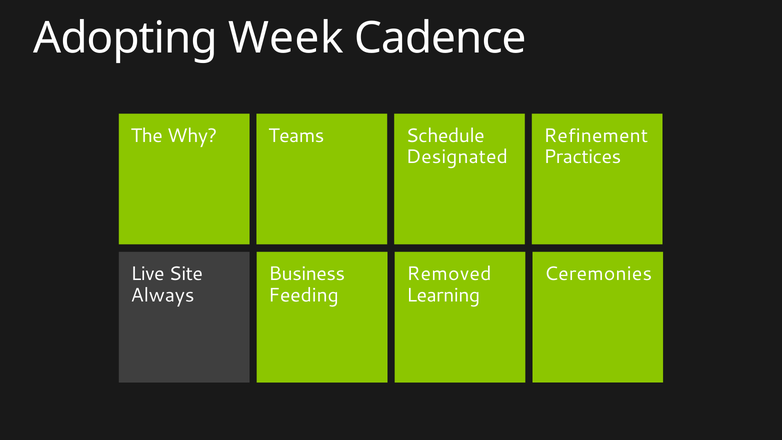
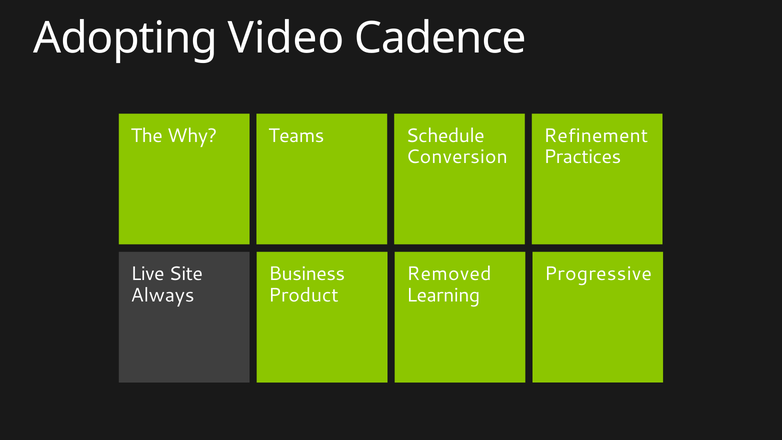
Week: Week -> Video (286, 38)
Designated: Designated -> Conversion (457, 157)
Ceremonies: Ceremonies -> Progressive (598, 274)
Feeding: Feeding -> Product (303, 295)
